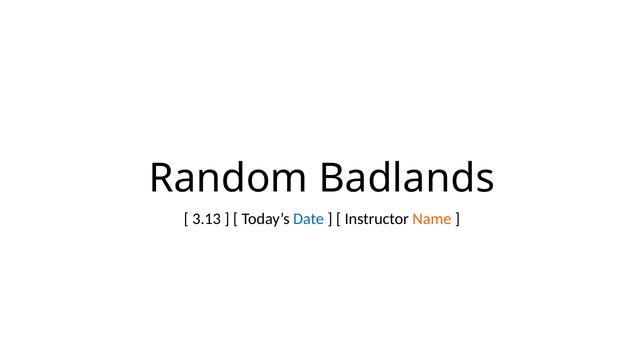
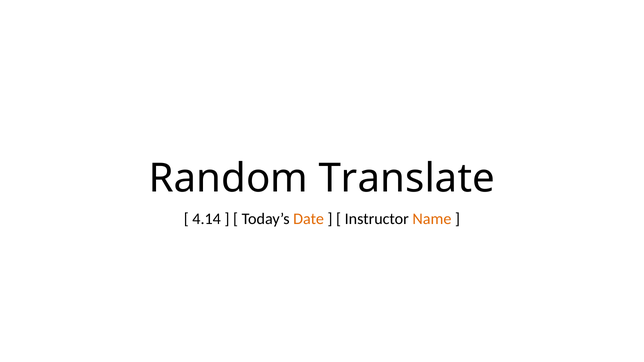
Badlands: Badlands -> Translate (407, 179)
3.13: 3.13 -> 4.14 (207, 219)
Date colour: blue -> orange (309, 219)
